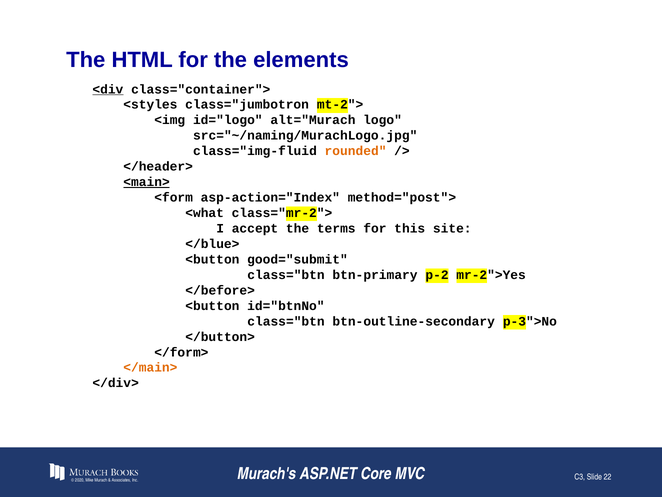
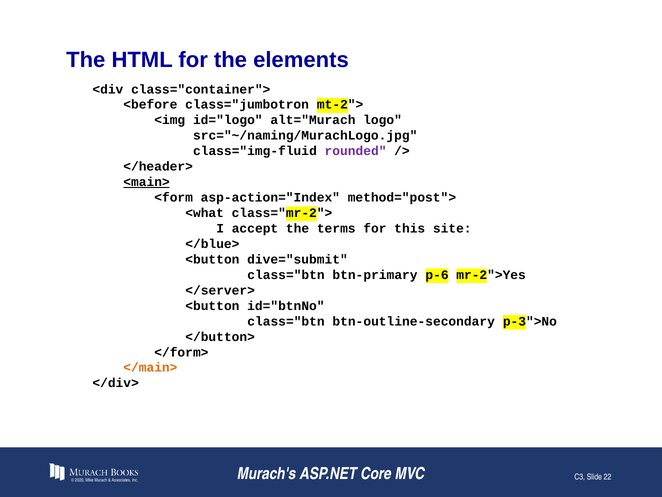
<div underline: present -> none (108, 89)
<styles: <styles -> <before (150, 105)
rounded colour: orange -> purple (356, 151)
good="submit: good="submit -> dive="submit (297, 259)
p-2: p-2 -> p-6 (437, 275)
</before>: </before> -> </server> (220, 290)
